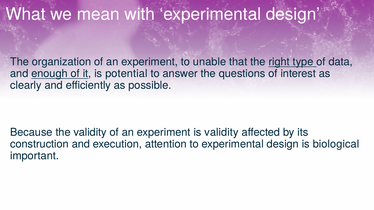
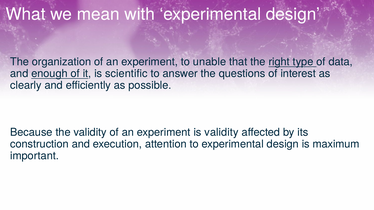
potential: potential -> scientific (126, 74)
biological: biological -> maximum (336, 144)
